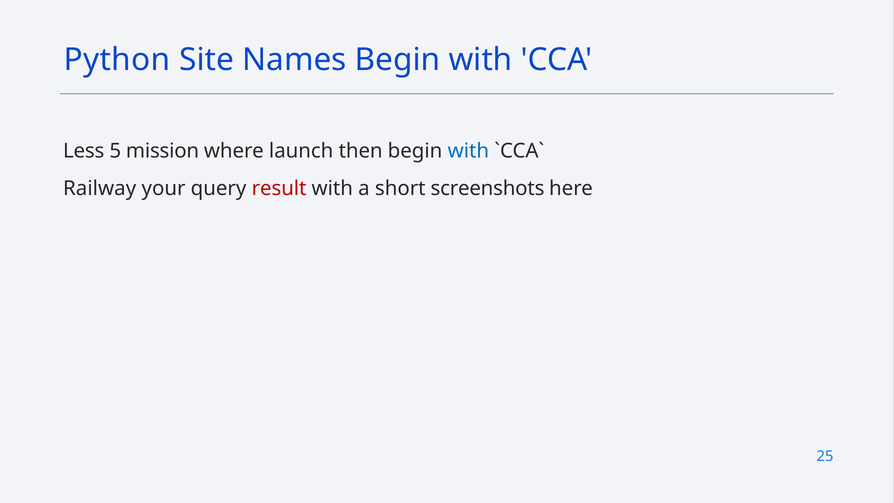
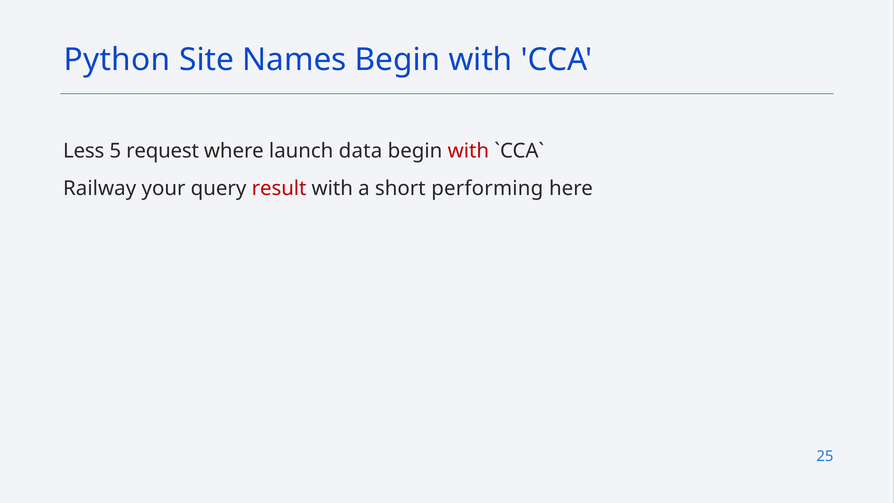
mission: mission -> request (163, 151)
then: then -> data (361, 151)
with colour: blue -> red (468, 151)
screenshots: screenshots -> performing (487, 188)
